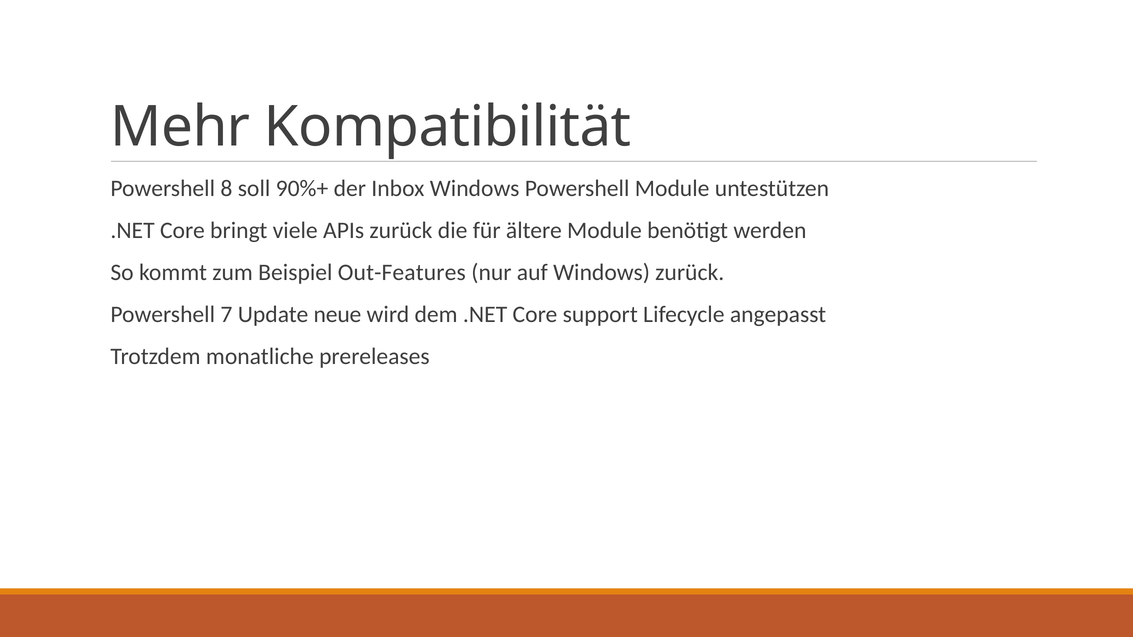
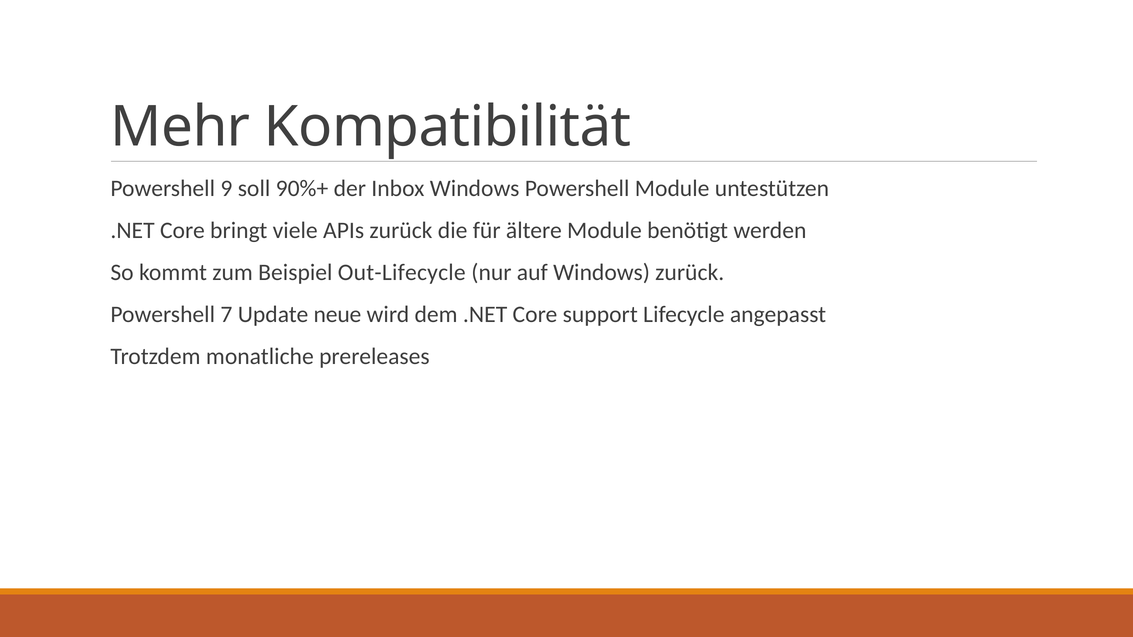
8: 8 -> 9 (226, 188)
Out-Features: Out-Features -> Out-Lifecycle (402, 272)
